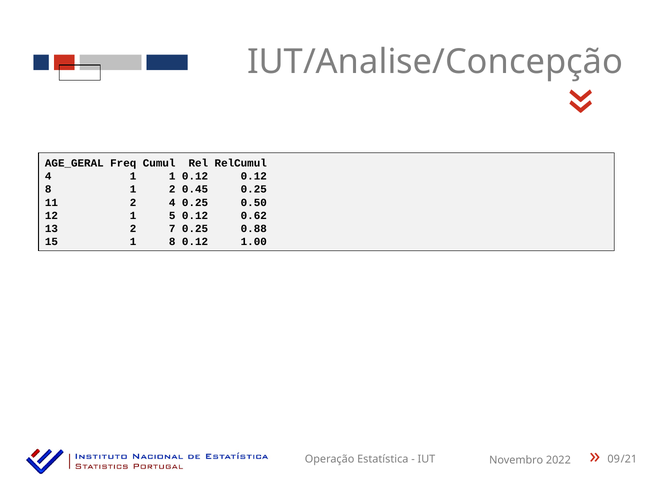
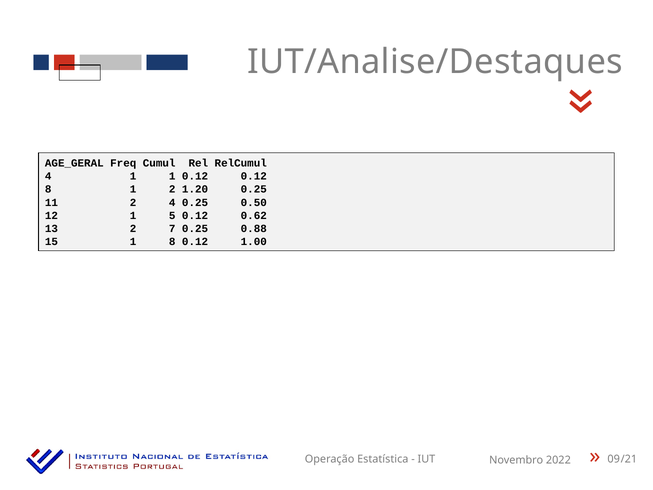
IUT/Analise/Concepção: IUT/Analise/Concepção -> IUT/Analise/Destaques (435, 62)
0.45: 0.45 -> 1.20 (195, 189)
